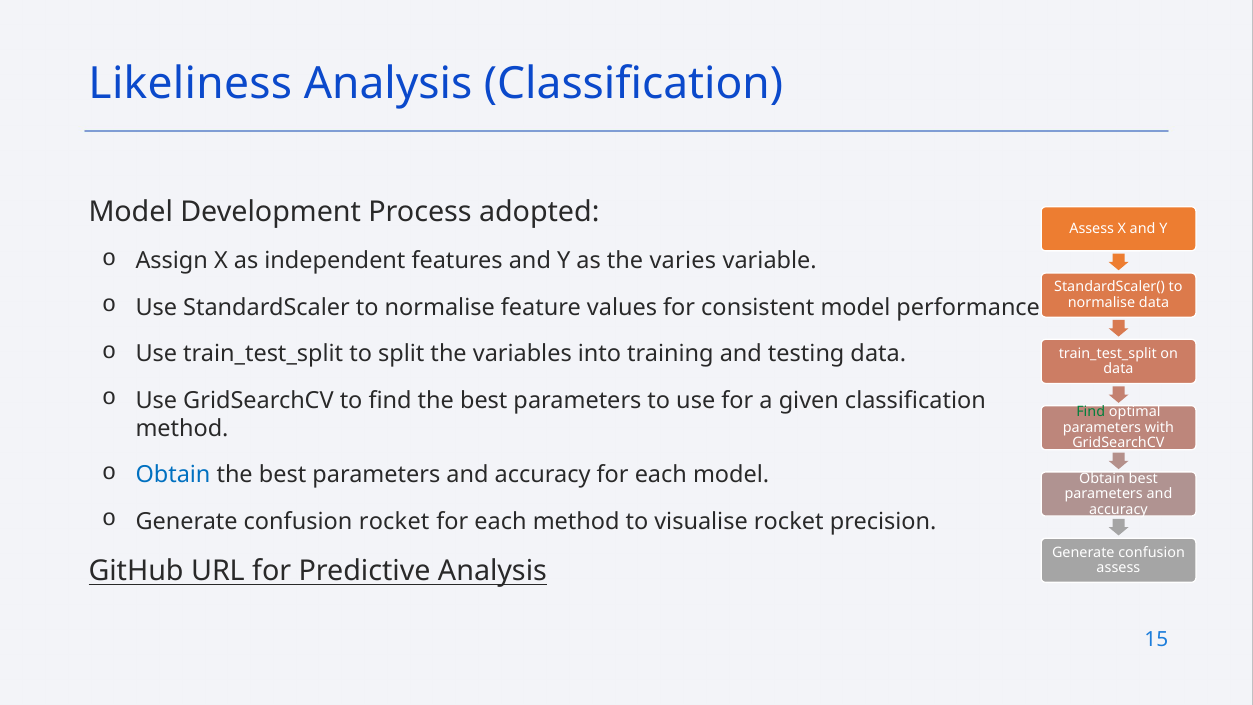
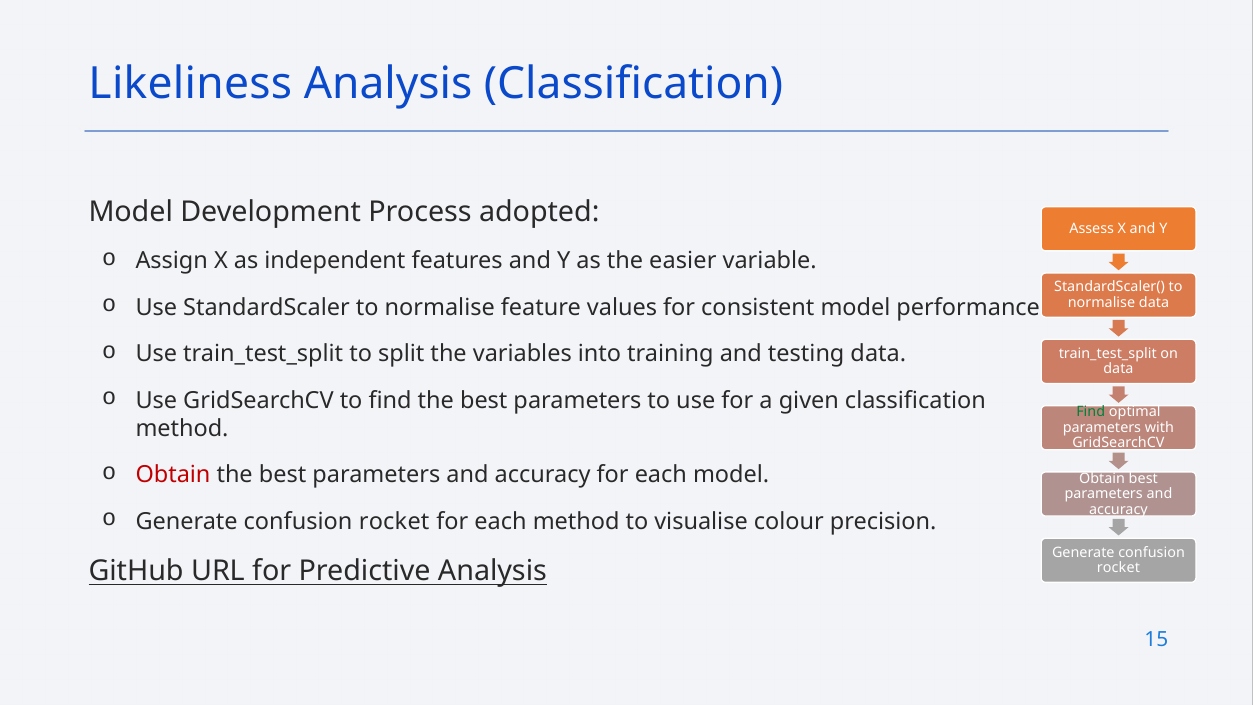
varies: varies -> easier (683, 261)
Obtain colour: blue -> red (173, 475)
visualise rocket: rocket -> colour (789, 521)
assess: assess -> rocket (1118, 568)
